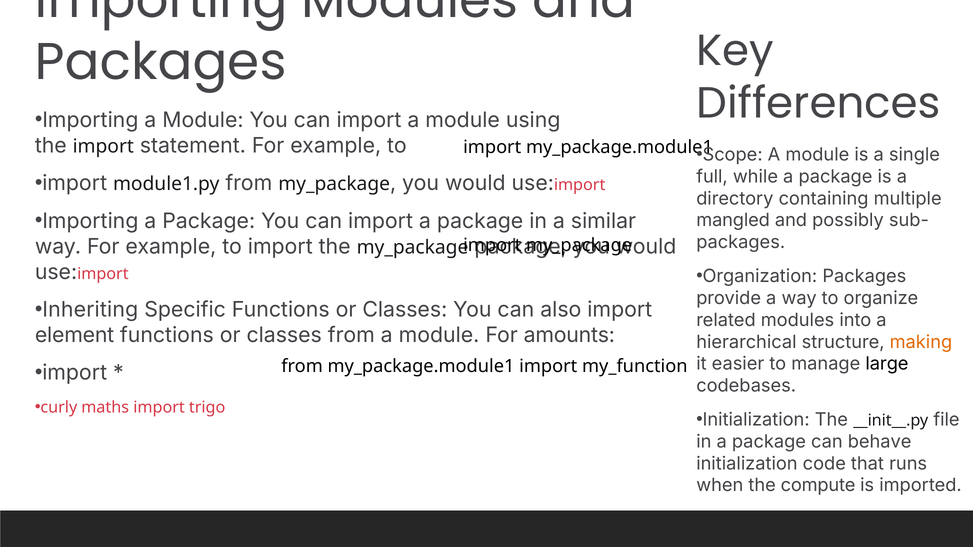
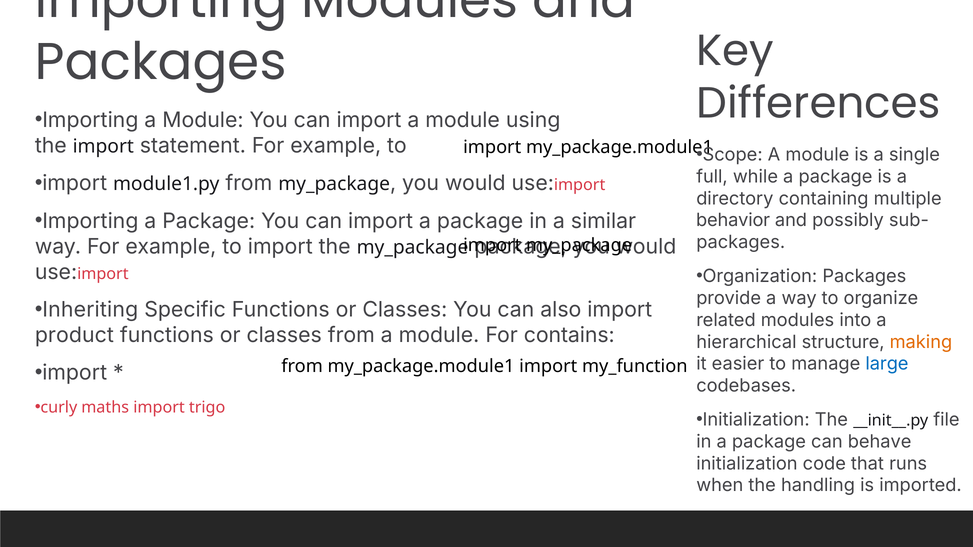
mangled: mangled -> behavior (733, 221)
element: element -> product (74, 335)
amounts: amounts -> contains (569, 335)
large colour: black -> blue (887, 364)
compute: compute -> handling (818, 486)
